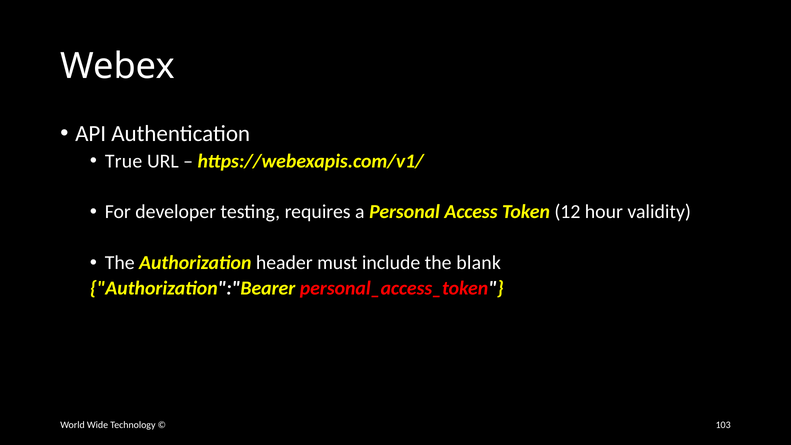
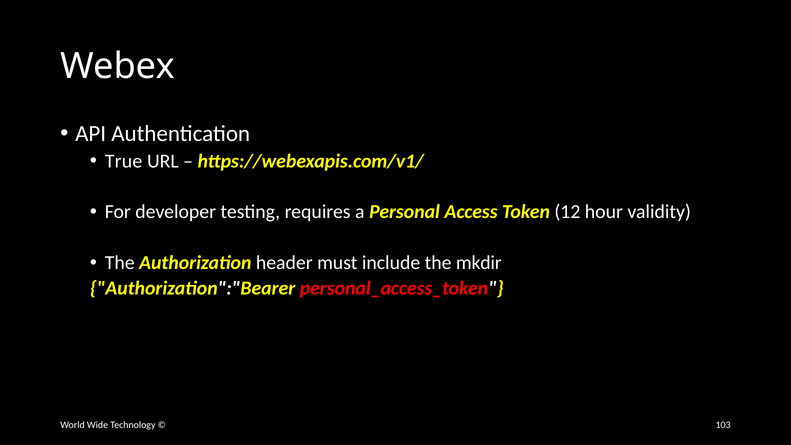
blank: blank -> mkdir (479, 263)
